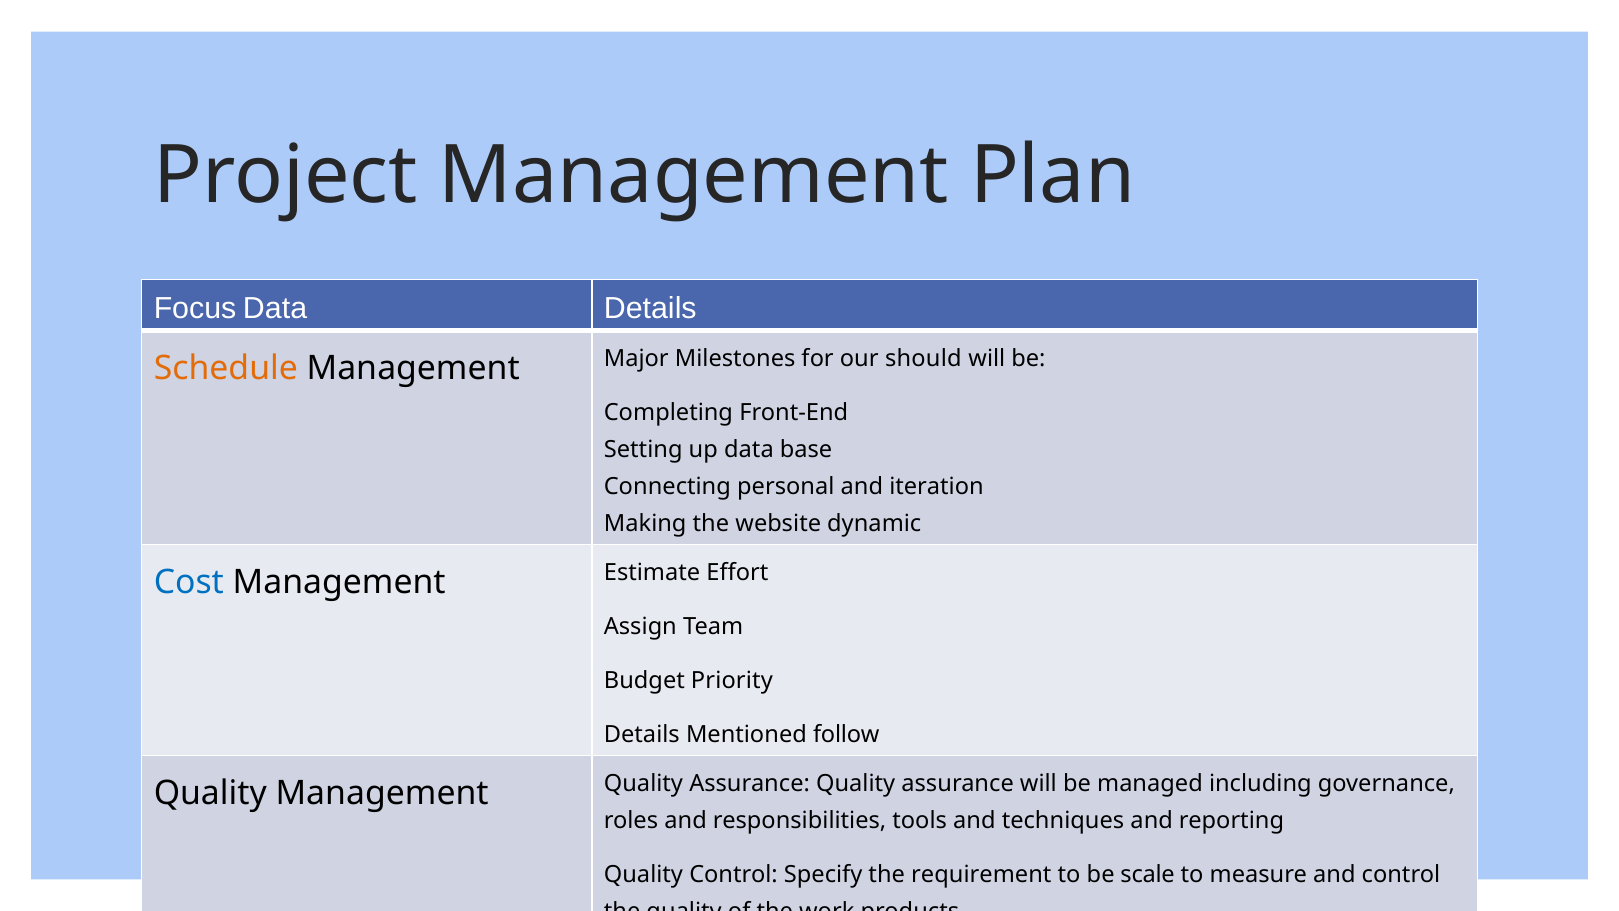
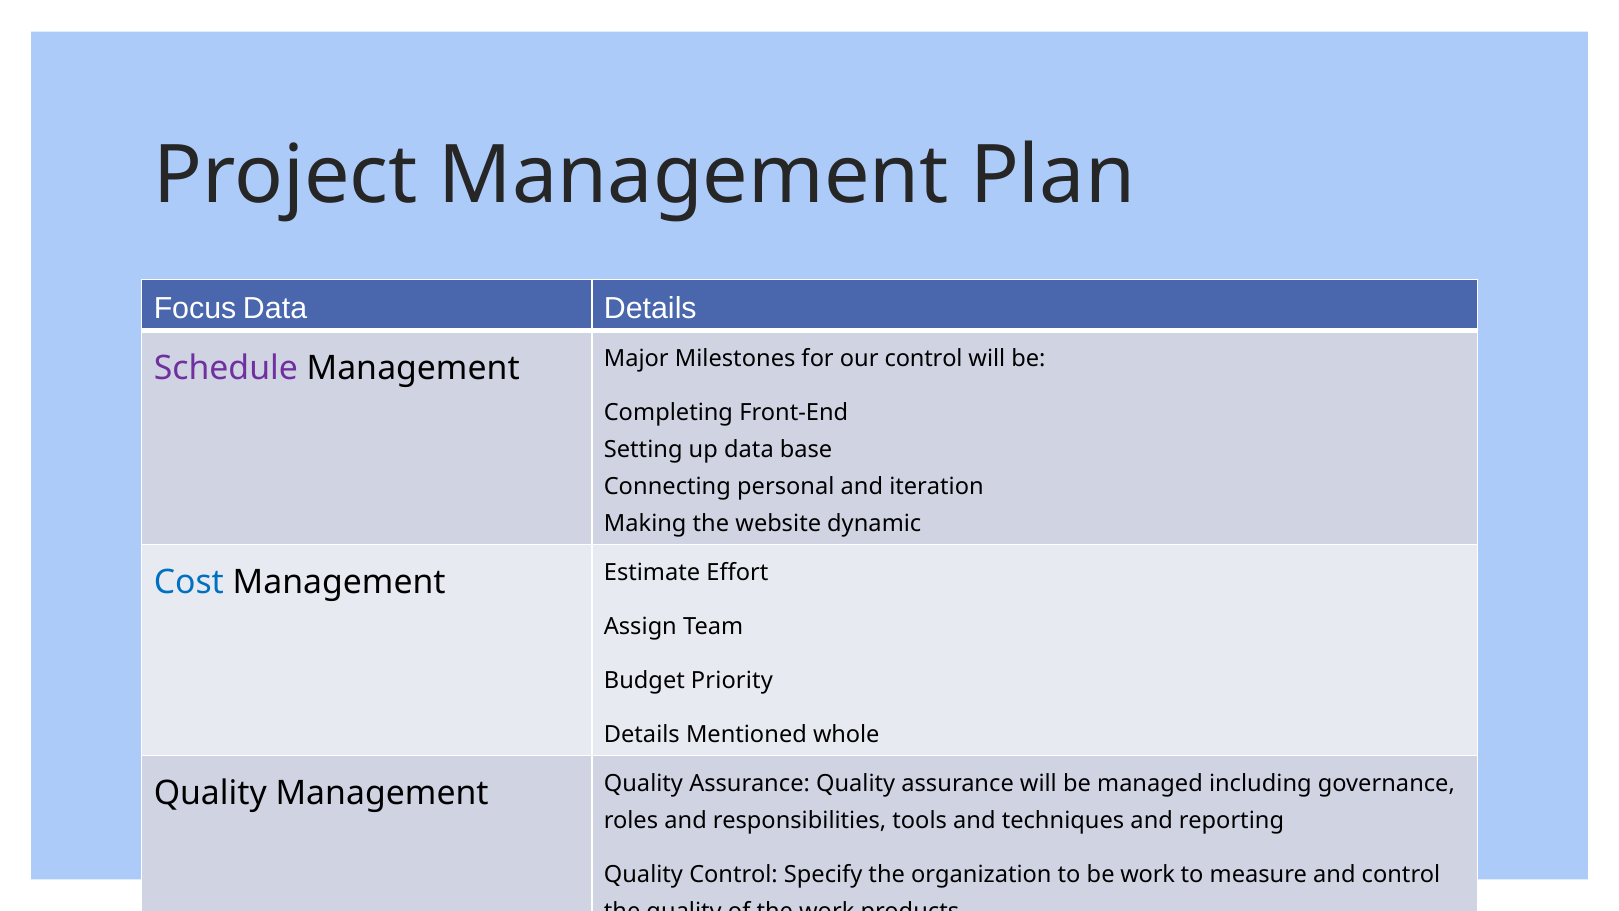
Schedule colour: orange -> purple (226, 369)
our should: should -> control (924, 359)
follow: follow -> whole (846, 734)
requirement: requirement -> organization (981, 874)
be scale: scale -> work (1148, 874)
